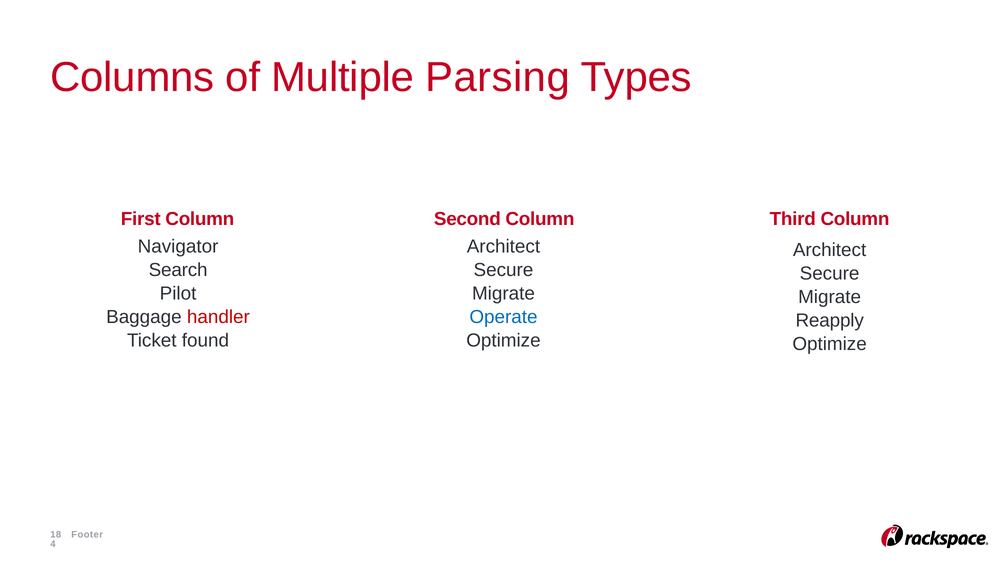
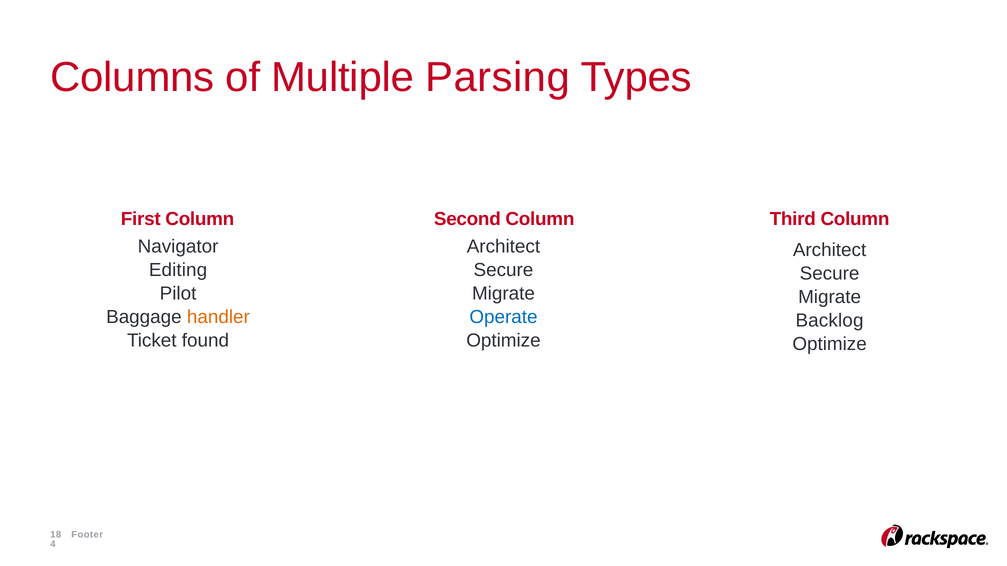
Search: Search -> Editing (178, 270)
handler colour: red -> orange (218, 317)
Reapply: Reapply -> Backlog (830, 321)
